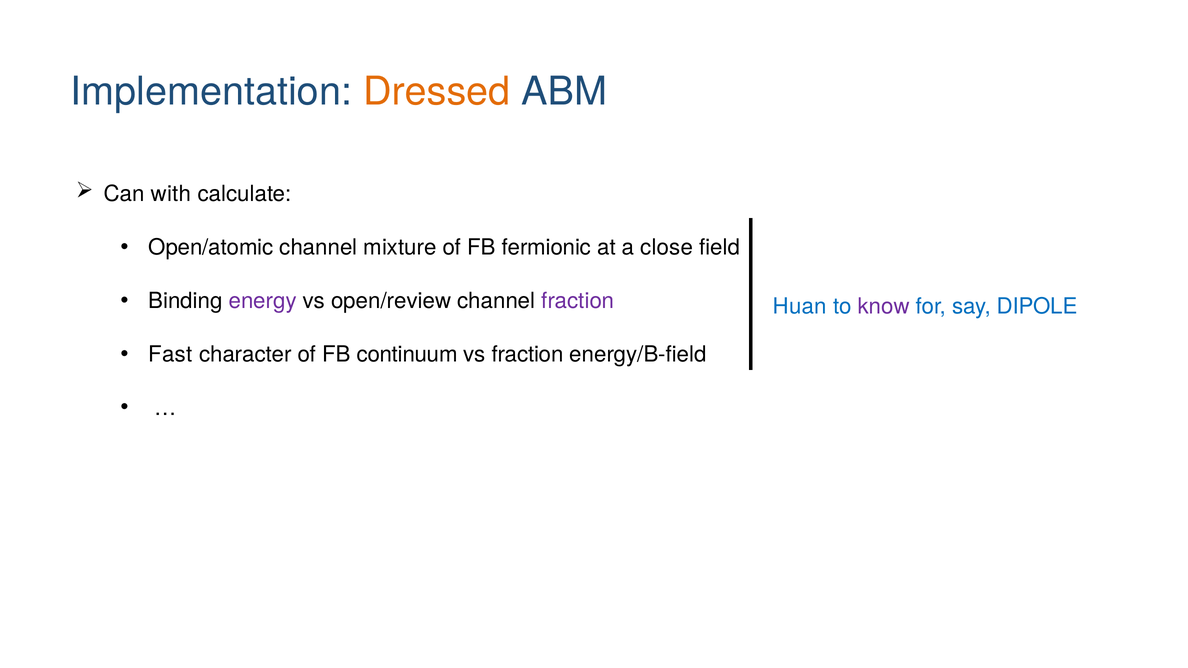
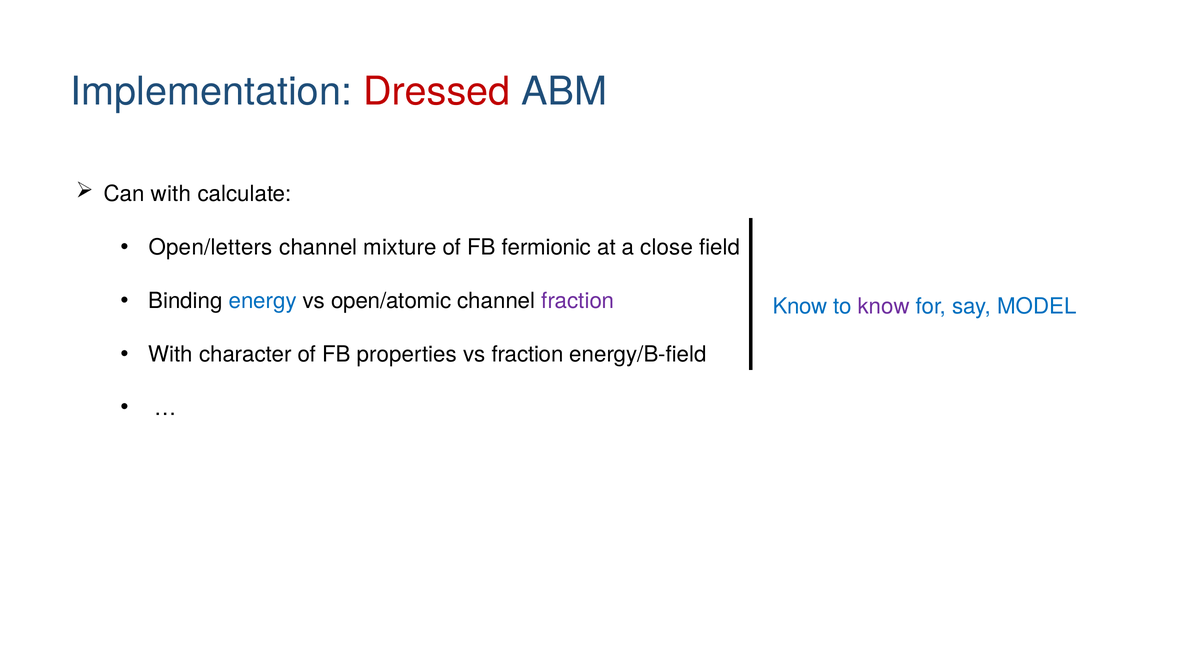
Dressed colour: orange -> red (437, 92)
Open/atomic: Open/atomic -> Open/letters (211, 248)
energy colour: purple -> blue (263, 301)
open/review: open/review -> open/atomic (391, 301)
Huan: Huan -> Know (800, 307)
DIPOLE: DIPOLE -> MODEL (1037, 307)
Fast: Fast -> With (171, 354)
continuum: continuum -> properties (407, 354)
